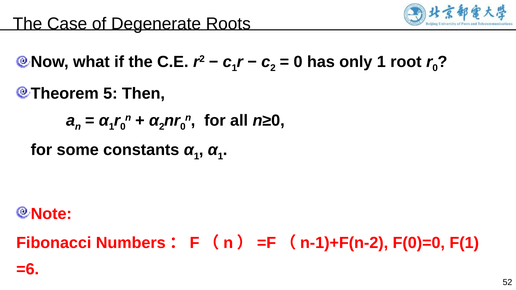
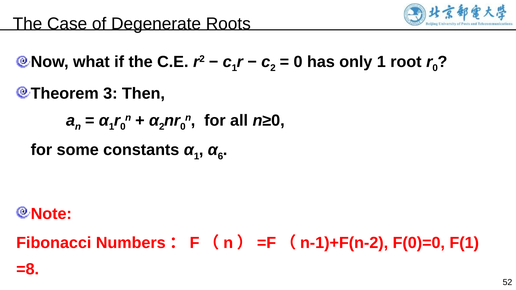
5: 5 -> 3 (110, 94)
1: 1 -> 6 (221, 156)
=6: =6 -> =8 (28, 269)
